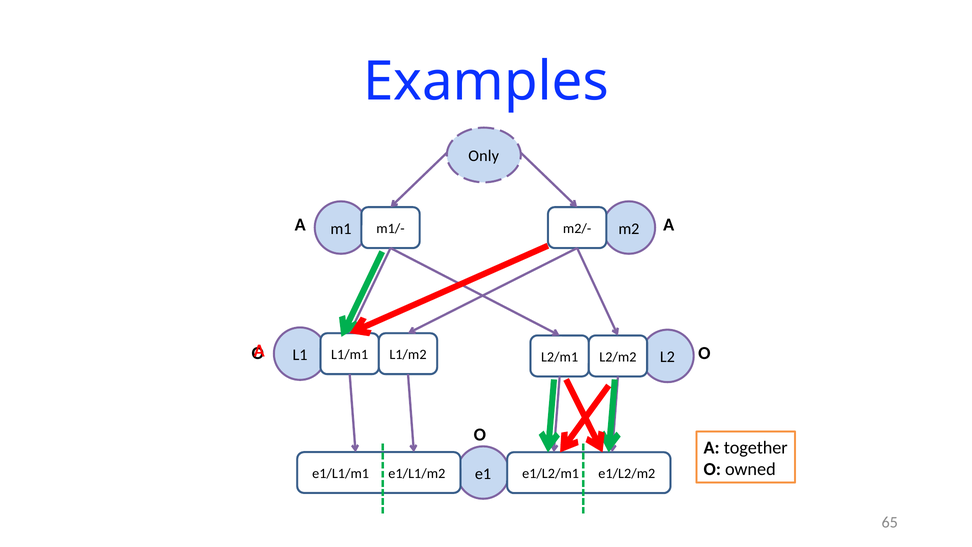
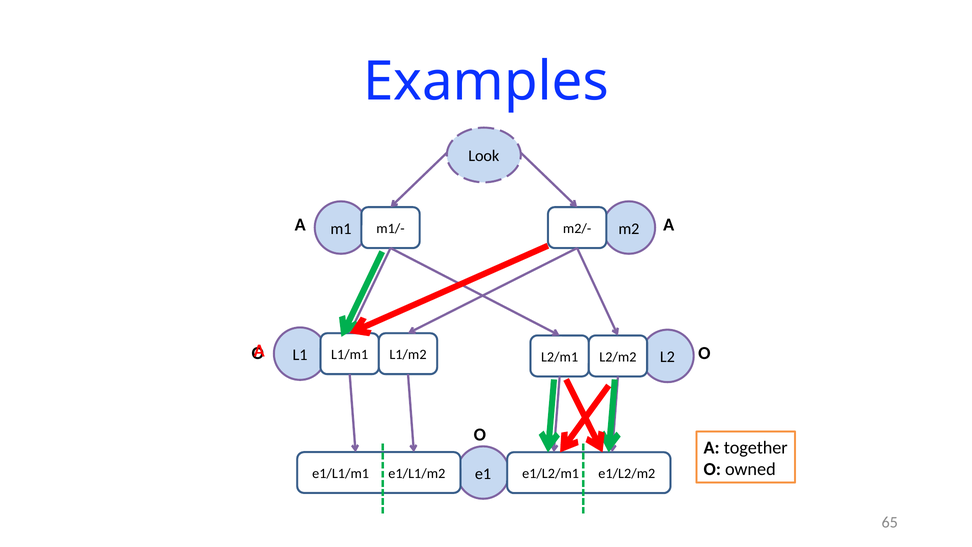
Only: Only -> Look (484, 156)
